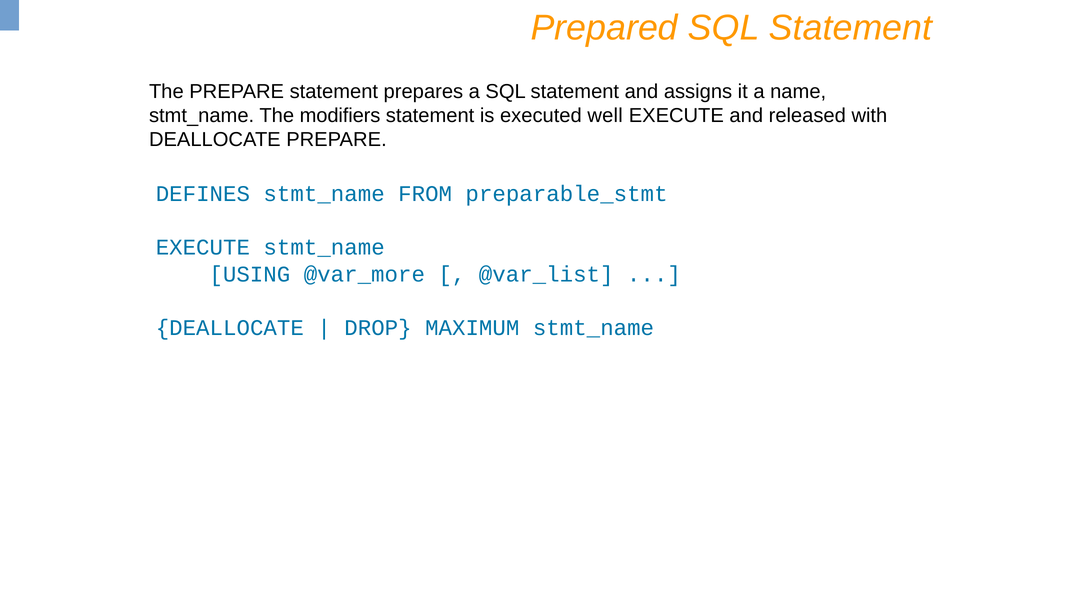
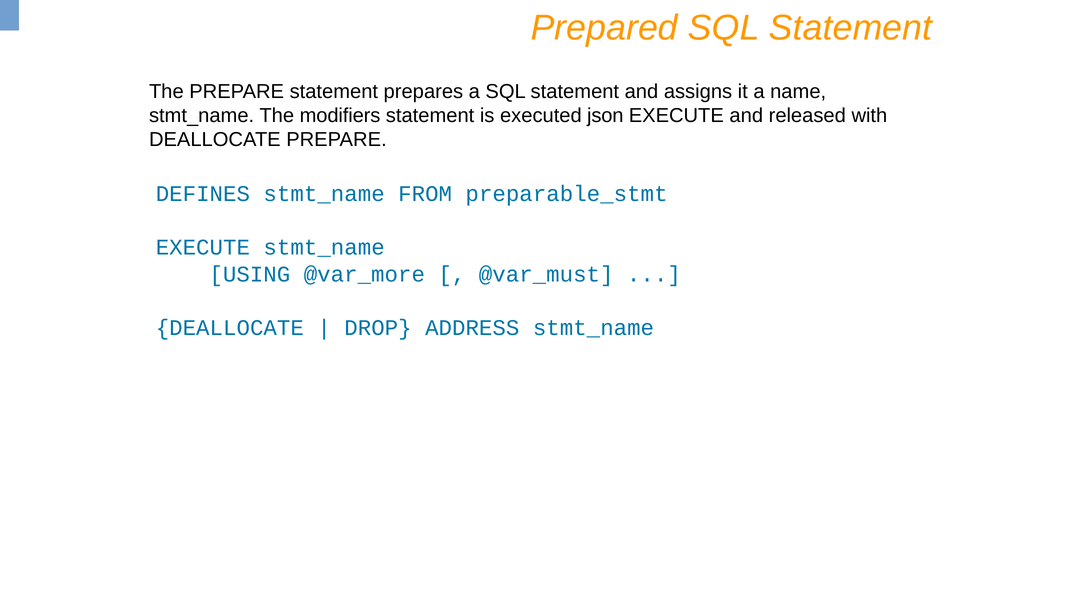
well: well -> json (605, 116)
@var_list: @var_list -> @var_must (546, 274)
MAXIMUM: MAXIMUM -> ADDRESS (472, 328)
